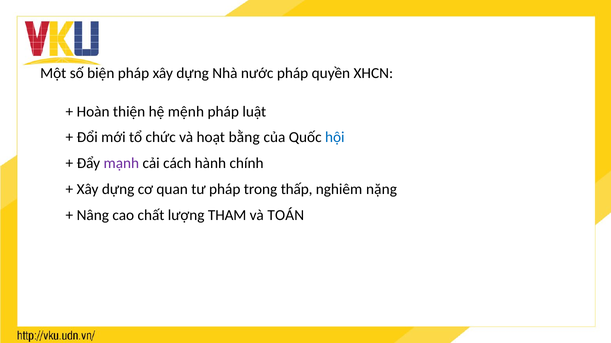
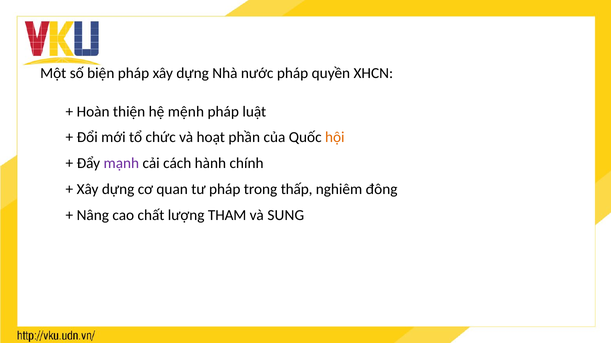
bằng: bằng -> phần (244, 138)
hội colour: blue -> orange (335, 138)
nặng: nặng -> đông (382, 190)
TOÁN: TOÁN -> SUNG (286, 216)
